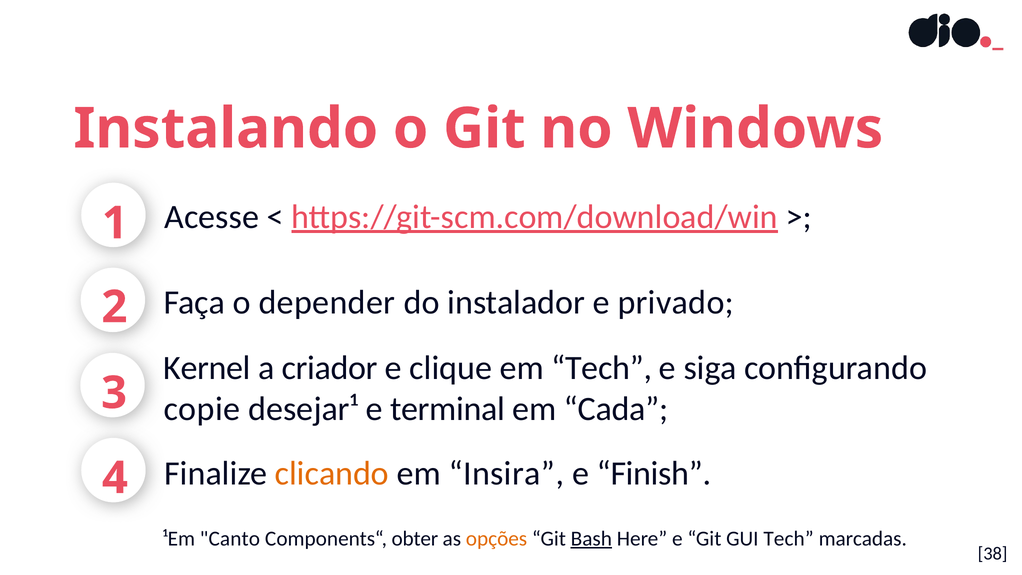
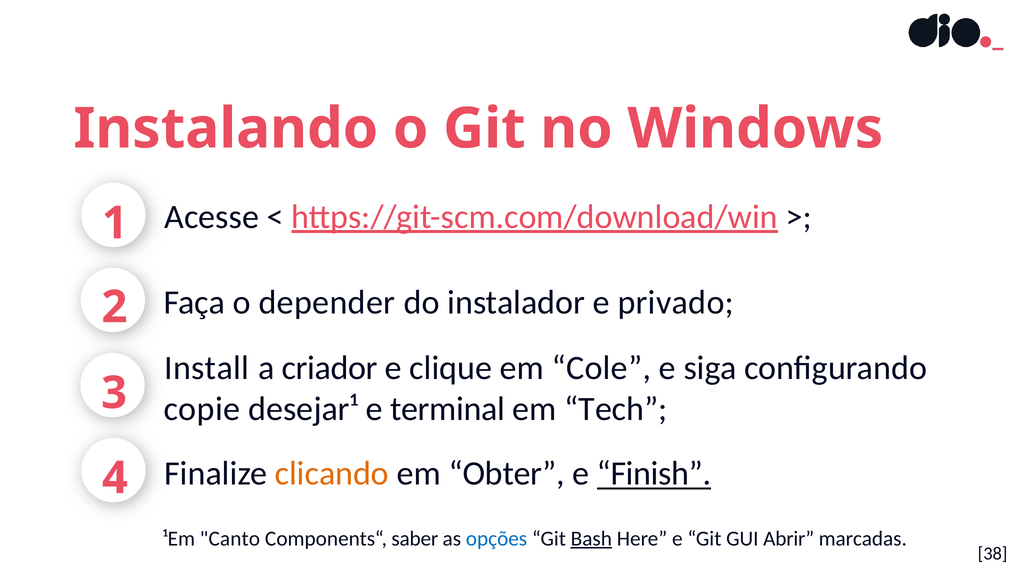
Kernel: Kernel -> Install (207, 368)
em Tech: Tech -> Cole (601, 368)
Cada: Cada -> Tech (616, 409)
Insira: Insira -> Obter (507, 474)
Finish underline: none -> present (654, 474)
obter: obter -> saber (415, 539)
opções colour: orange -> blue (497, 539)
GUI Tech: Tech -> Abrir (789, 539)
